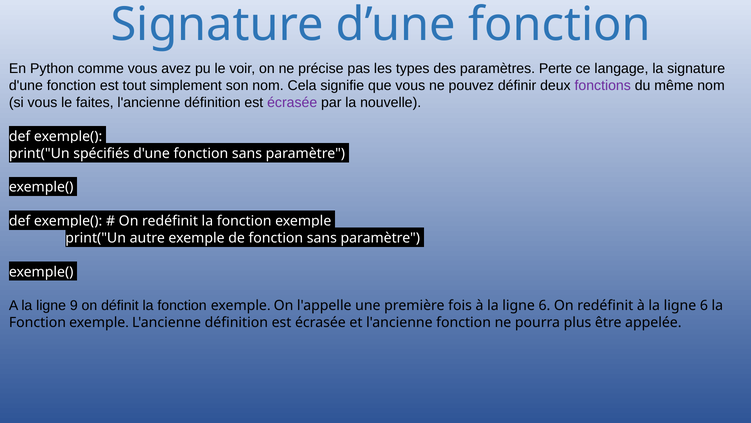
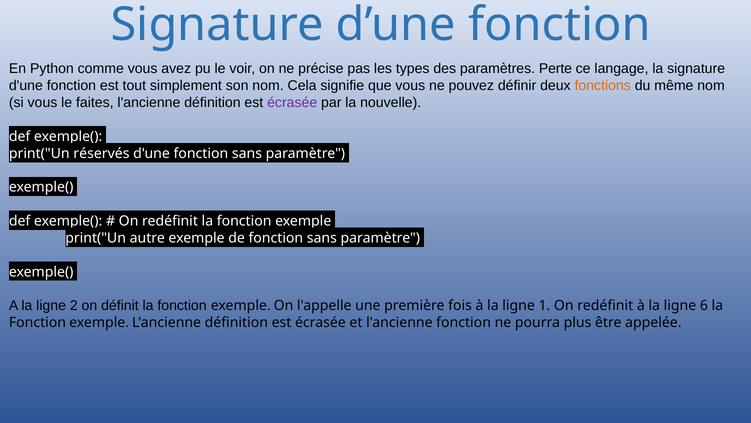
fonctions colour: purple -> orange (603, 86)
spécifiés: spécifiés -> réservés (101, 153)
9: 9 -> 2 (74, 305)
6: 6 -> 1 (544, 305)
